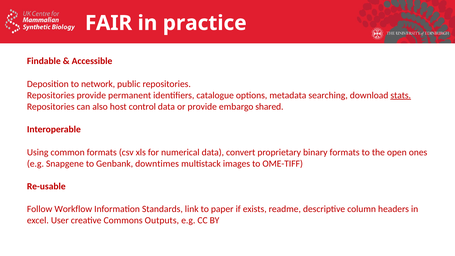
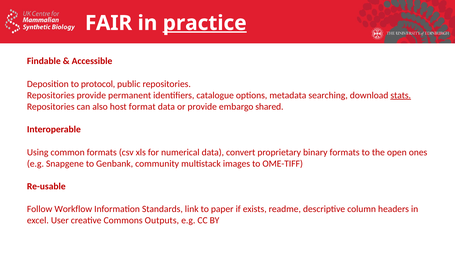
practice underline: none -> present (205, 23)
network: network -> protocol (98, 84)
control: control -> format (142, 107)
downtimes: downtimes -> community (157, 164)
